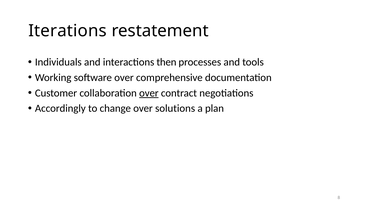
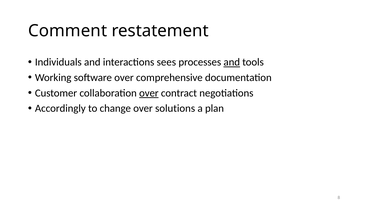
Iterations: Iterations -> Comment (68, 31)
then: then -> sees (166, 62)
and underline: none -> present (232, 62)
